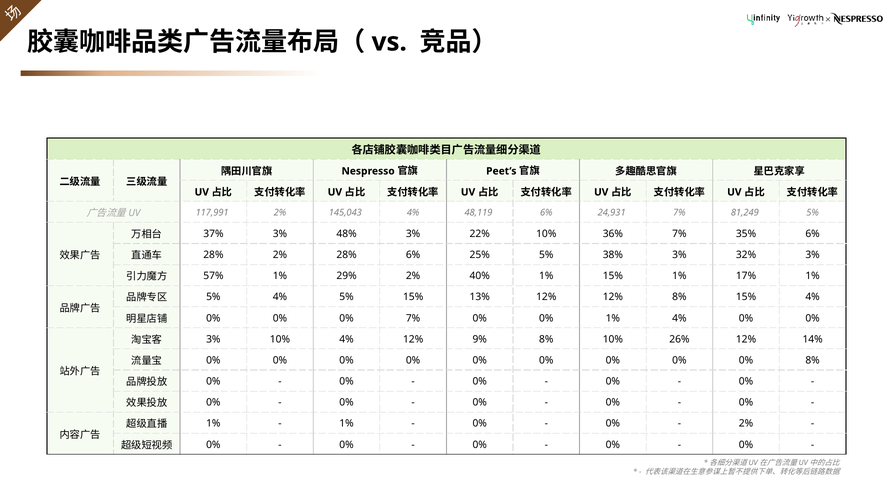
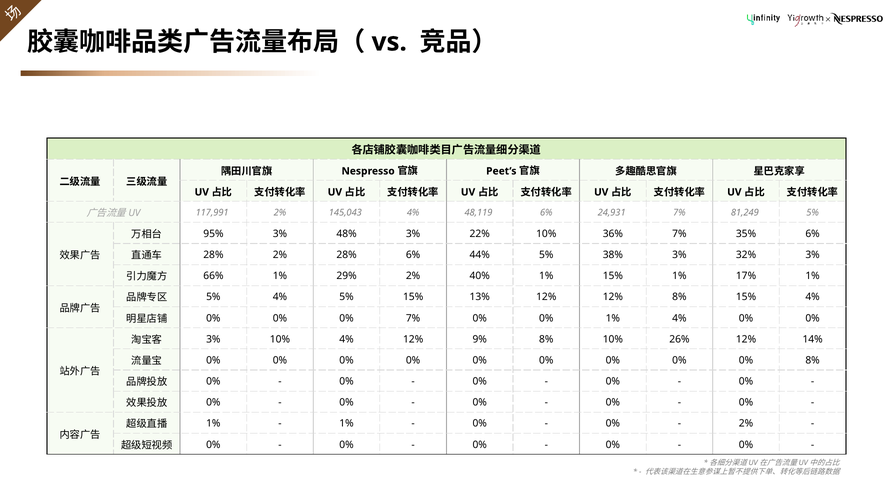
37%: 37% -> 95% (213, 234)
25%: 25% -> 44% (480, 255)
57%: 57% -> 66% (213, 276)
